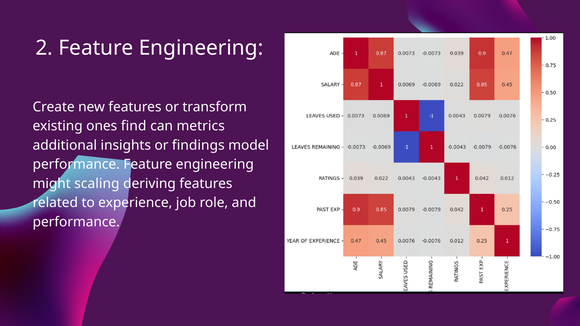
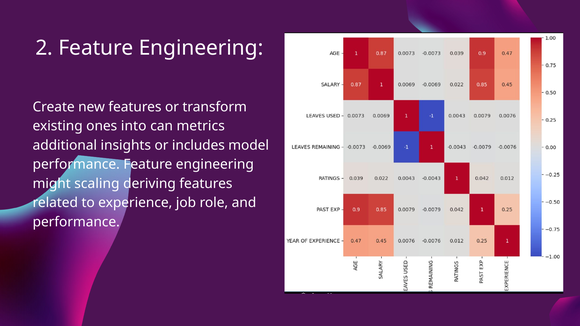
find: find -> into (134, 126)
findings: findings -> includes (198, 145)
